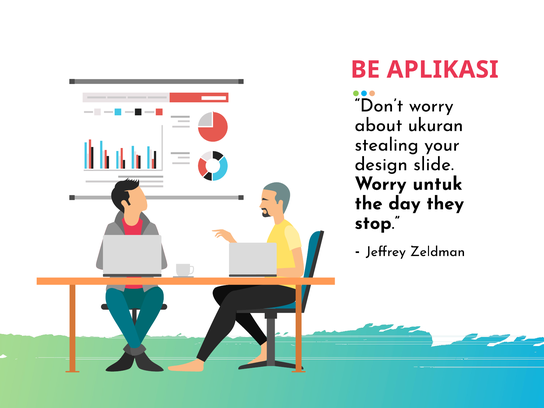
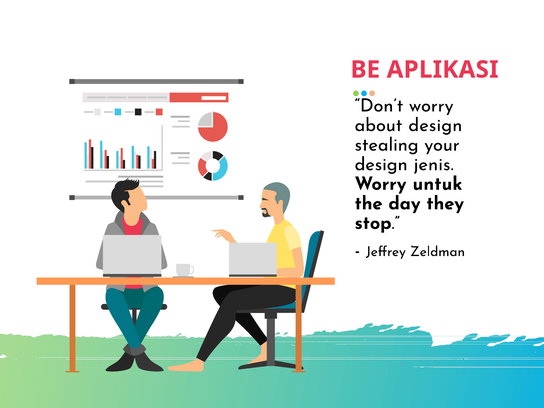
about ukuran: ukuran -> design (435, 125)
slide: slide -> jenis (434, 164)
